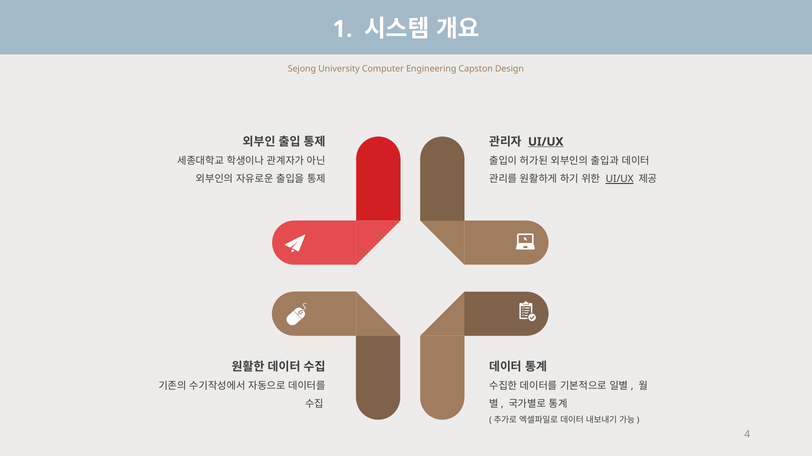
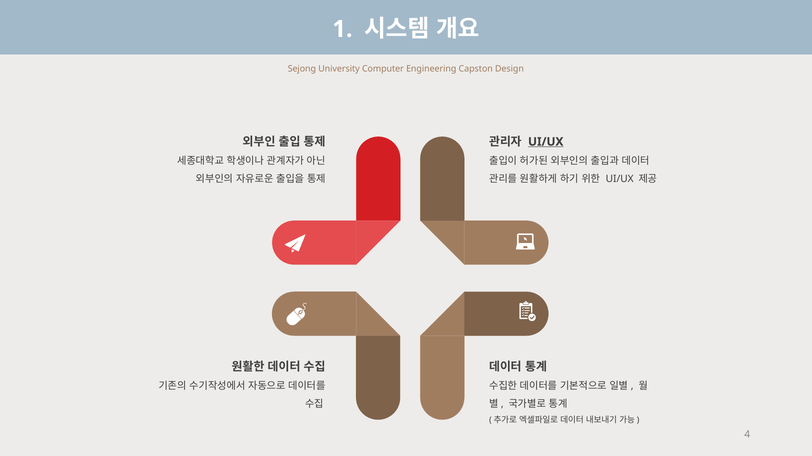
UI/UX underline: present -> none (620, 179)
